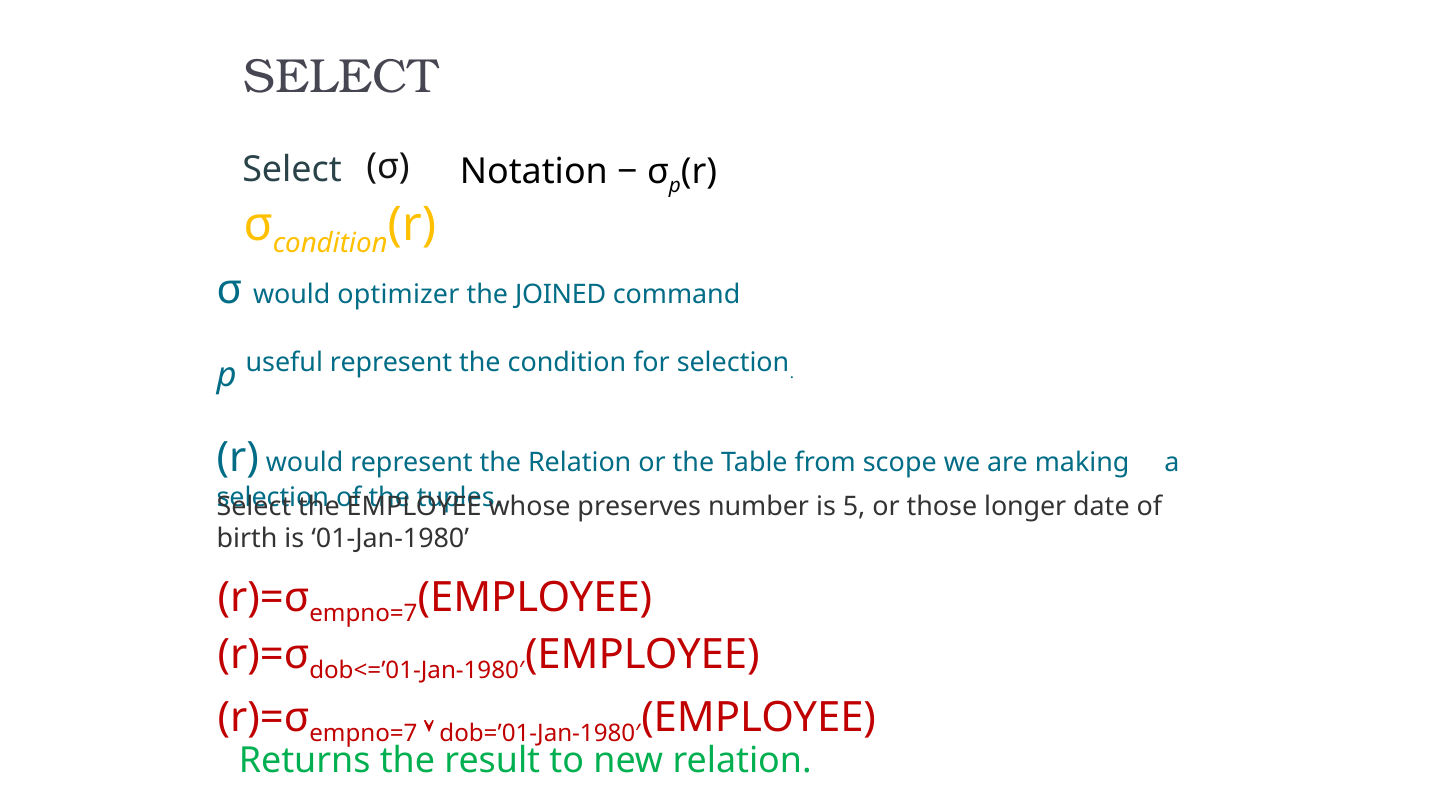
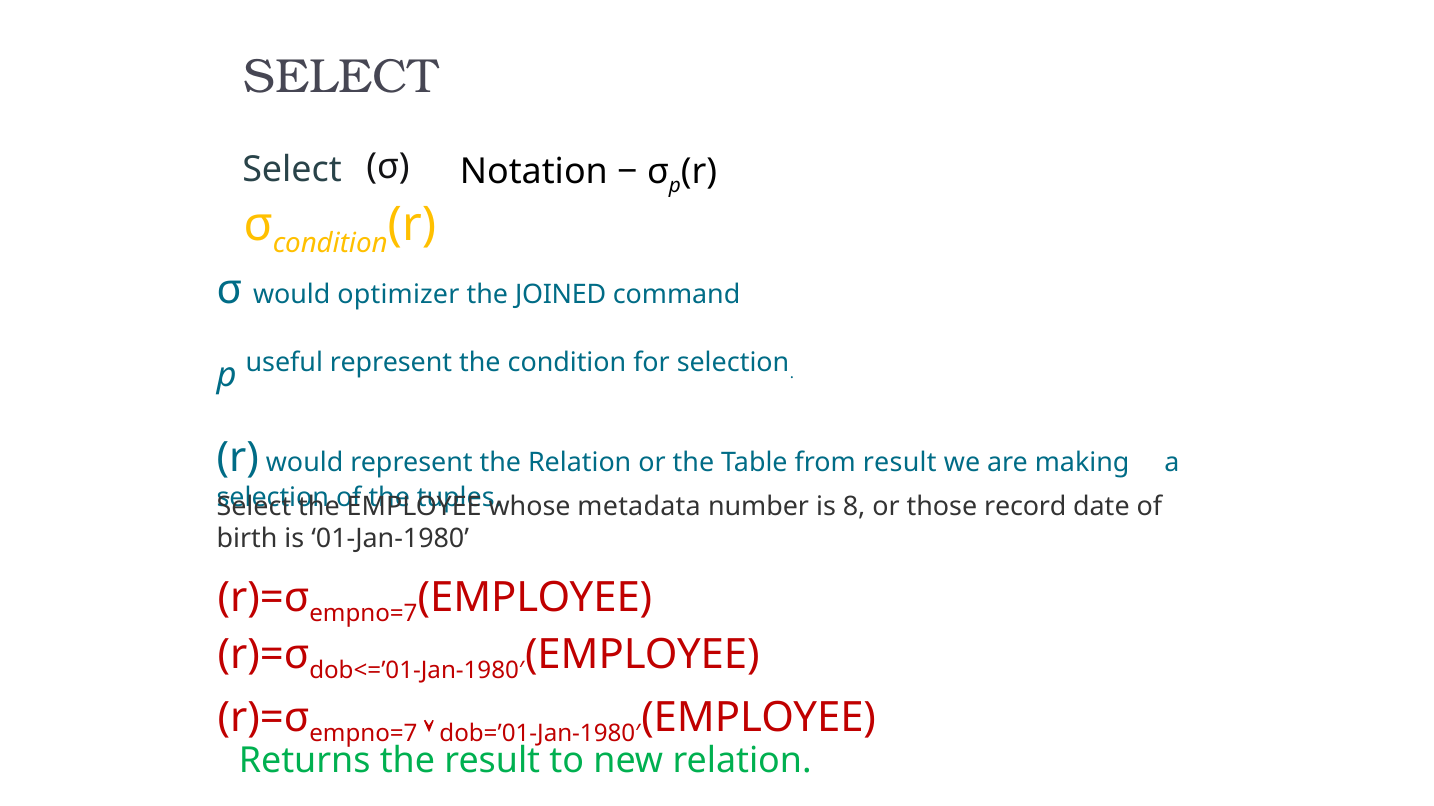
from scope: scope -> result (900, 463)
preserves: preserves -> metadata (639, 507)
5: 5 -> 8 (854, 507)
longer: longer -> record (1025, 507)
